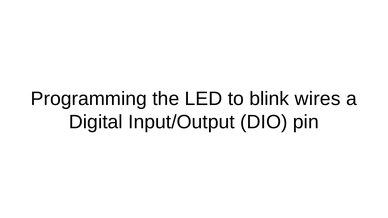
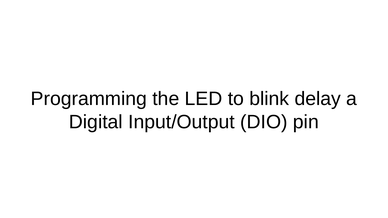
wires: wires -> delay (318, 99)
